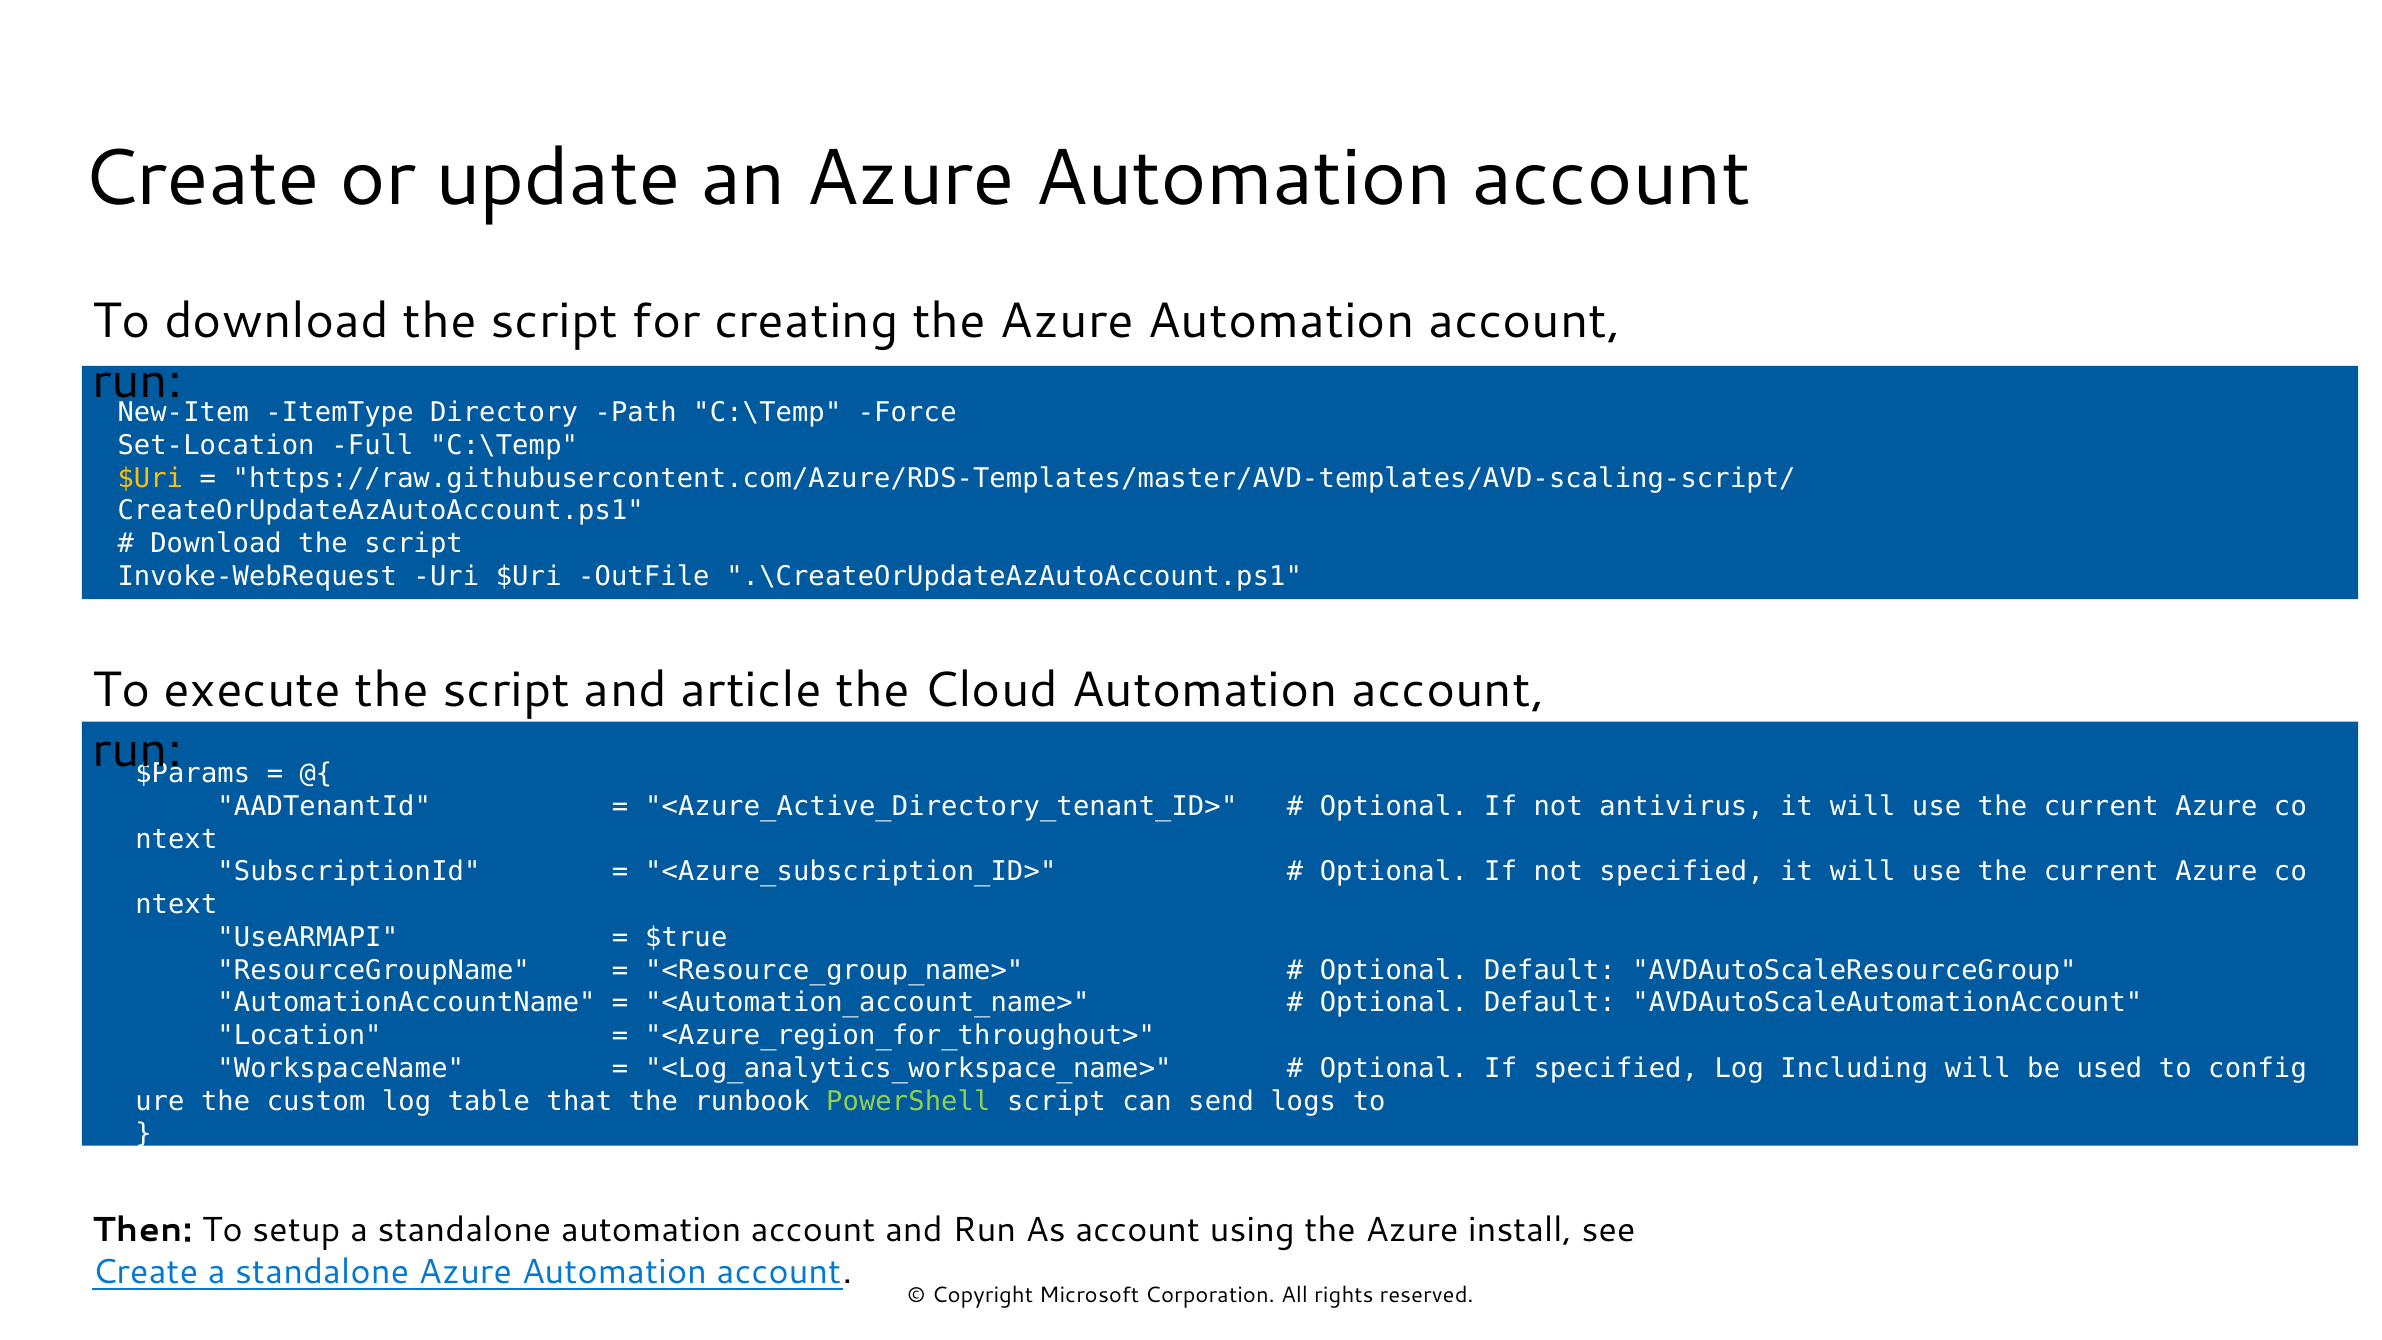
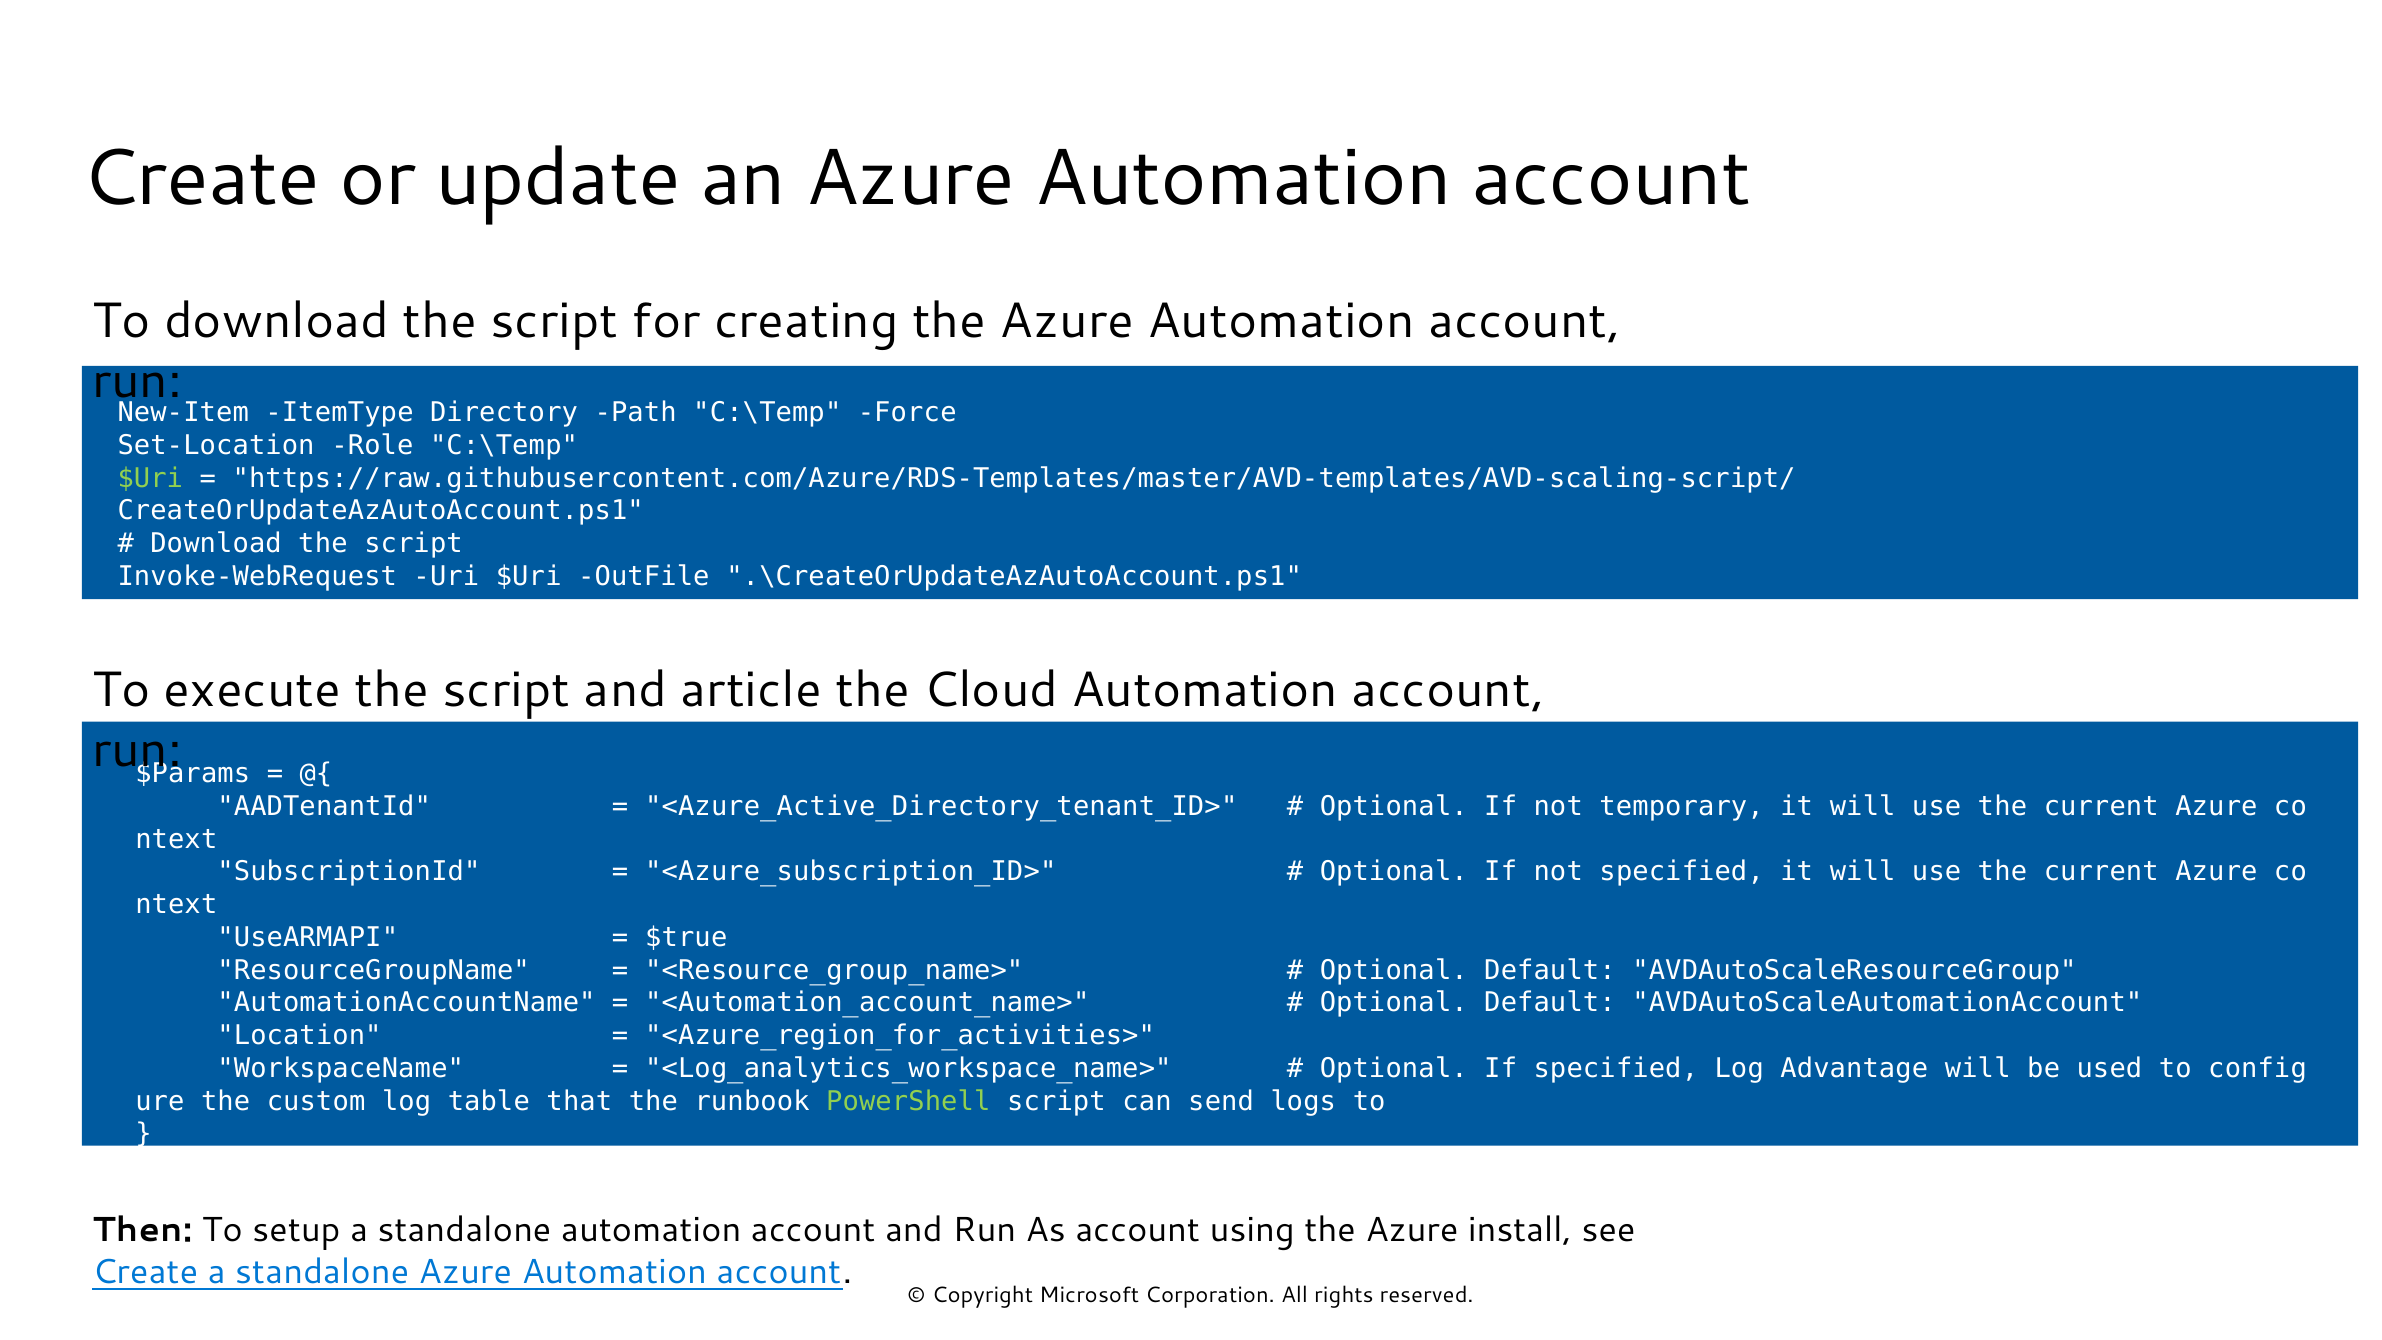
Full: Full -> Role (372, 445)
$Uri colour: yellow -> light green (150, 478)
antivirus: antivirus -> temporary (1682, 806)
<Azure_region_for_throughout>: <Azure_region_for_throughout> -> <Azure_region_for_activities> (900, 1036)
Including: Including -> Advantage (1854, 1068)
